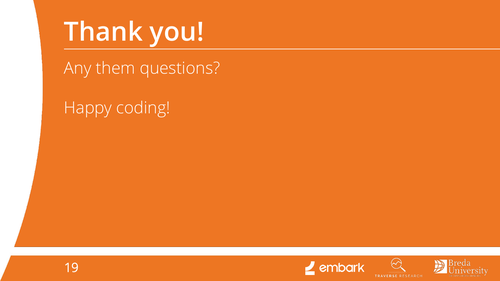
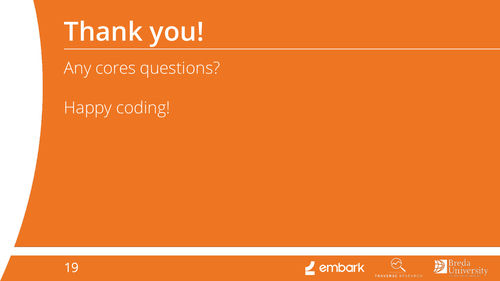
them: them -> cores (116, 68)
